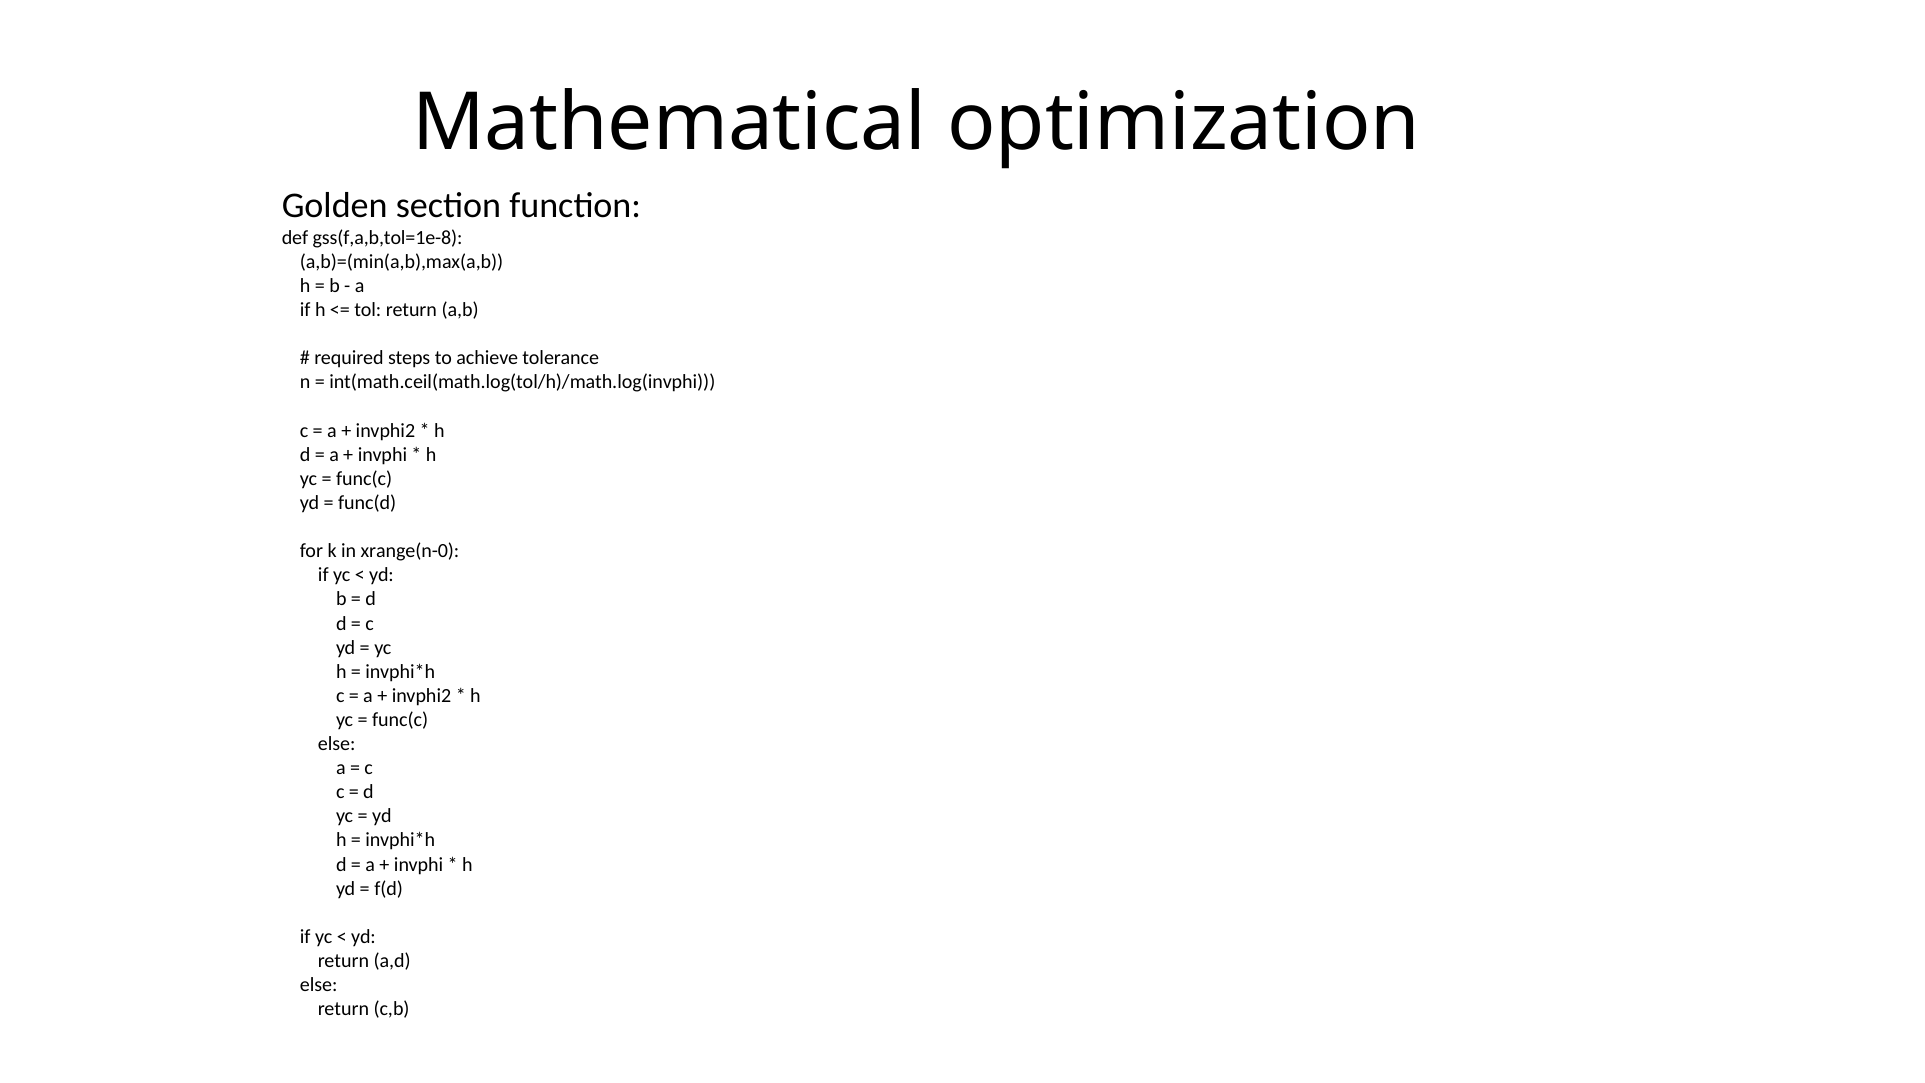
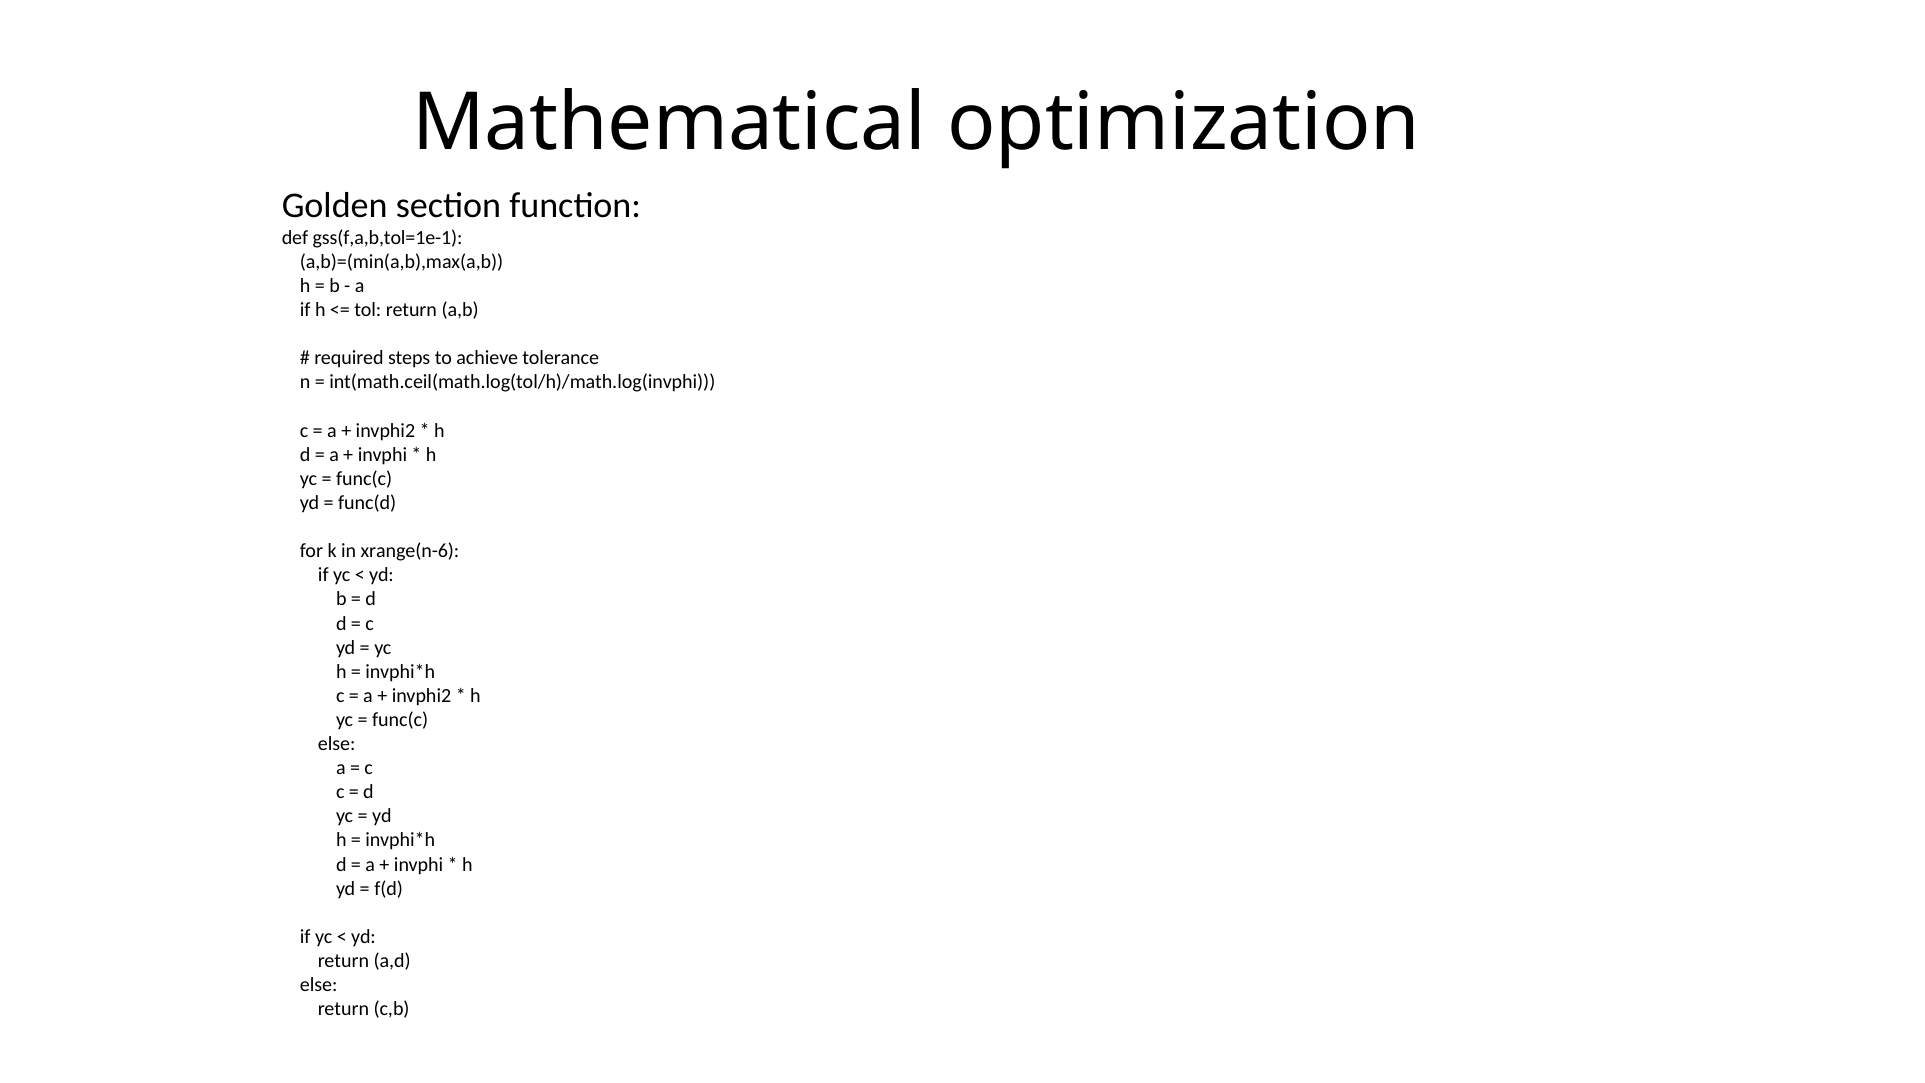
gss(f,a,b,tol=1e-8: gss(f,a,b,tol=1e-8 -> gss(f,a,b,tol=1e-1 (388, 238)
xrange(n-0: xrange(n-0 -> xrange(n-6 (410, 551)
